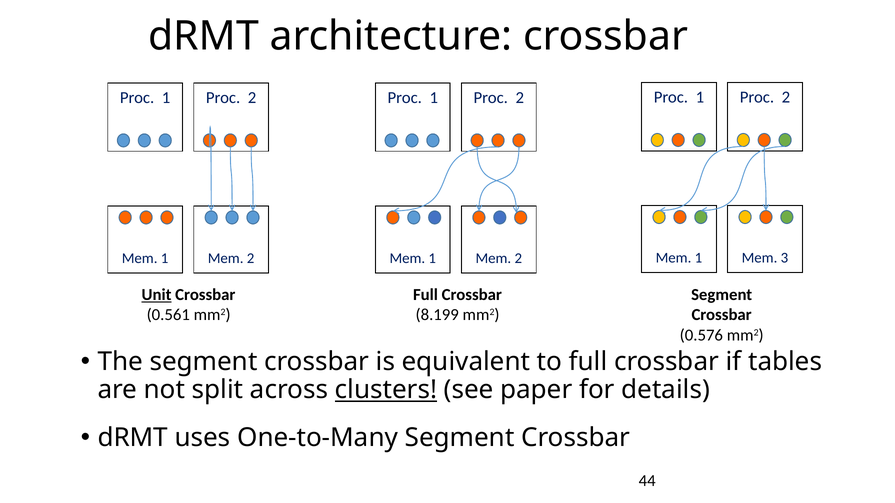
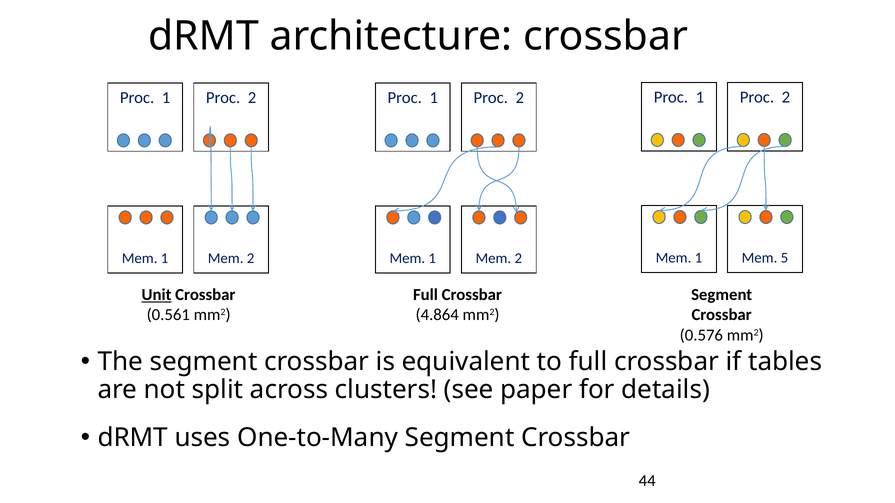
3: 3 -> 5 (784, 258)
8.199: 8.199 -> 4.864 (437, 315)
clusters underline: present -> none (386, 390)
